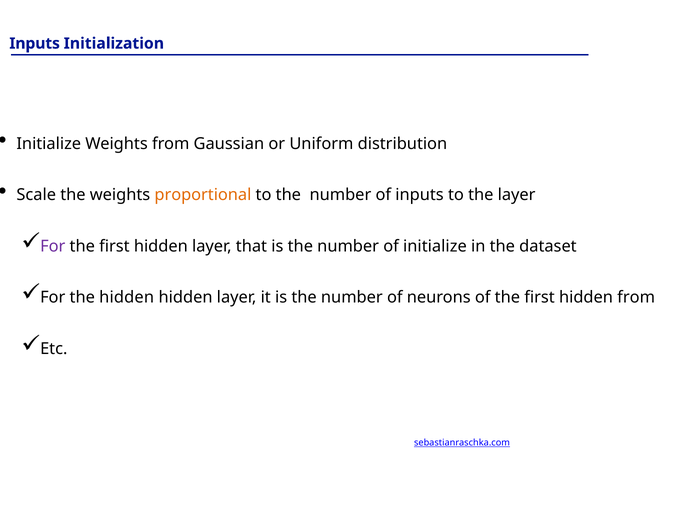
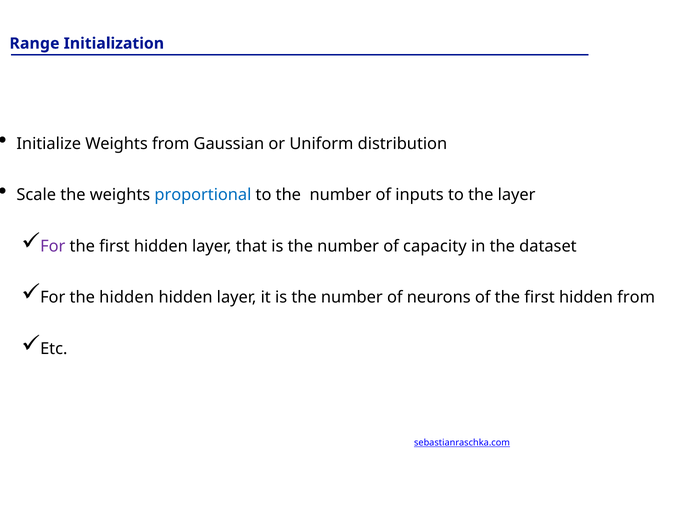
Inputs: Inputs -> Range (34, 43)
proportional colour: orange -> blue (203, 195)
of initialize: initialize -> capacity (435, 246)
